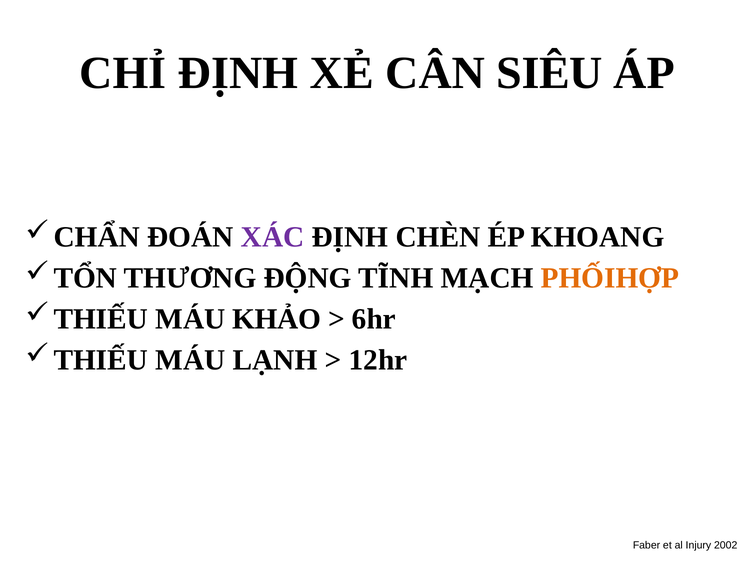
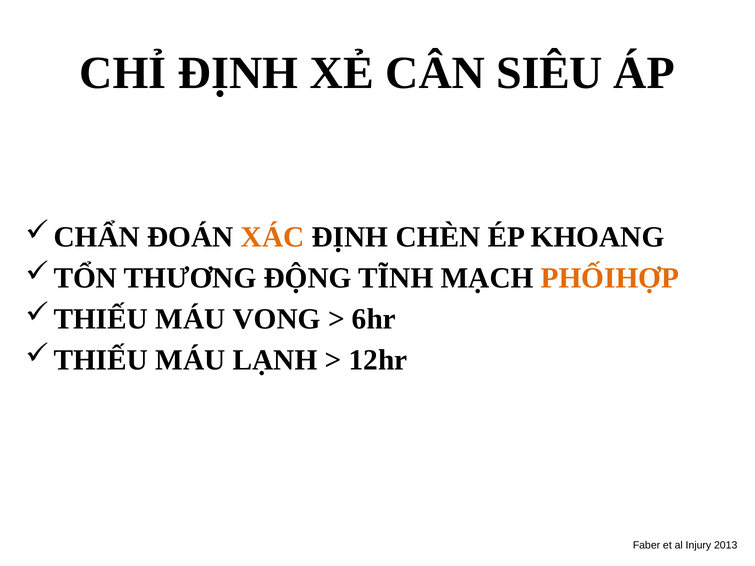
XÁC colour: purple -> orange (273, 237)
KHẢO: KHẢO -> VONG (277, 319)
2002: 2002 -> 2013 (726, 546)
